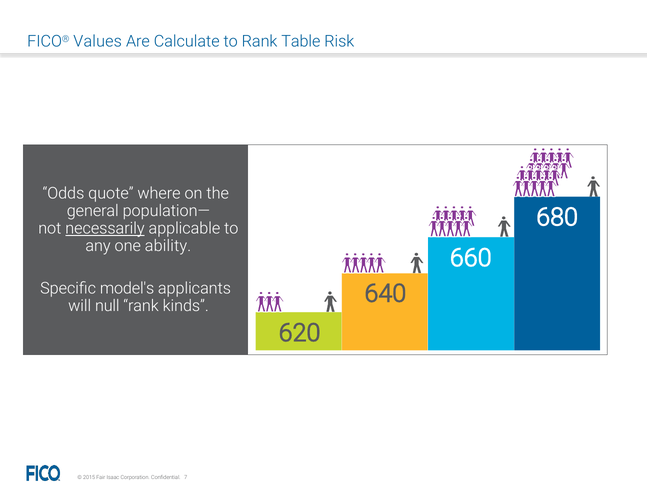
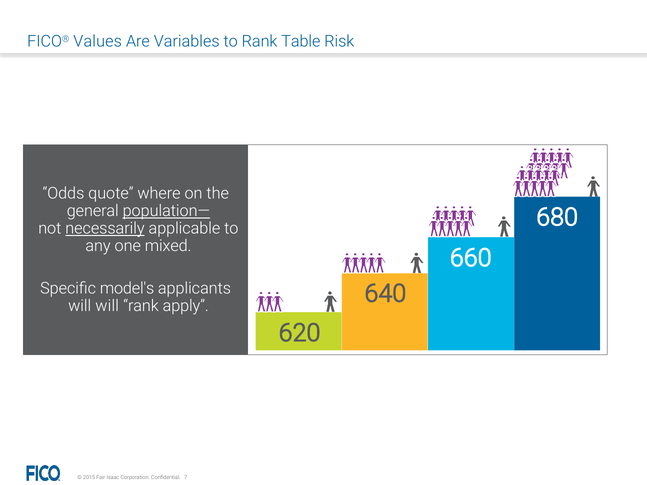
Calculate: Calculate -> Variables (187, 42)
population— underline: none -> present (166, 211)
ability: ability -> mixed (168, 246)
will null: null -> will (107, 306)
kinds: kinds -> apply (186, 306)
